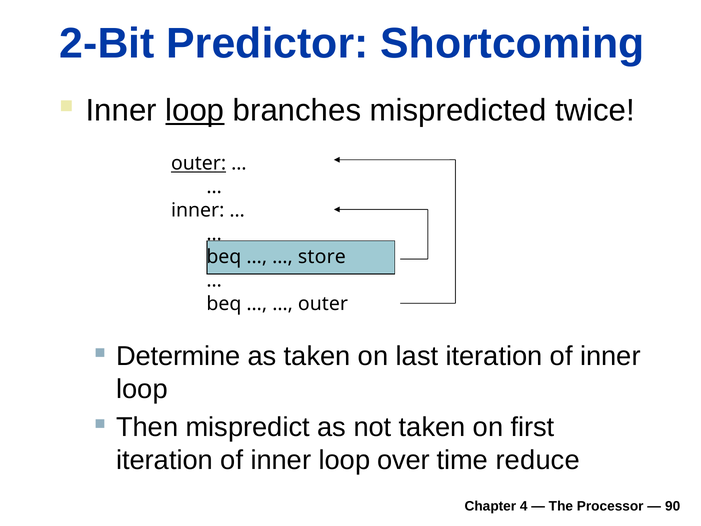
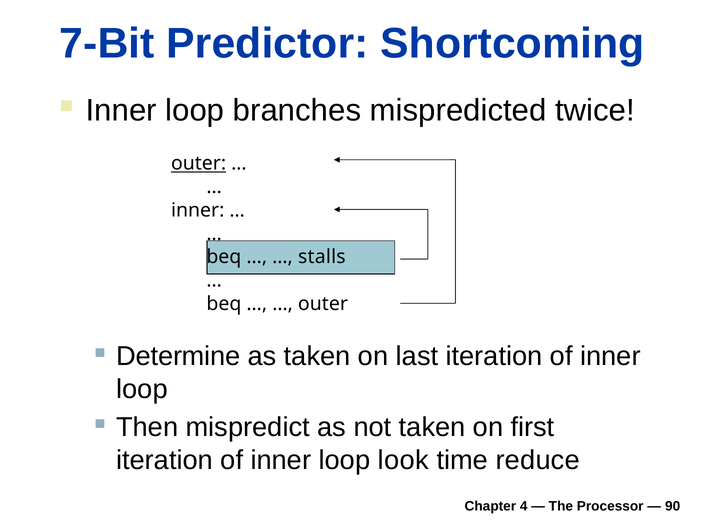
2-Bit: 2-Bit -> 7-Bit (107, 43)
loop underline: present -> none (195, 111)
store: store -> stalls (322, 257)
over: over -> look (403, 460)
